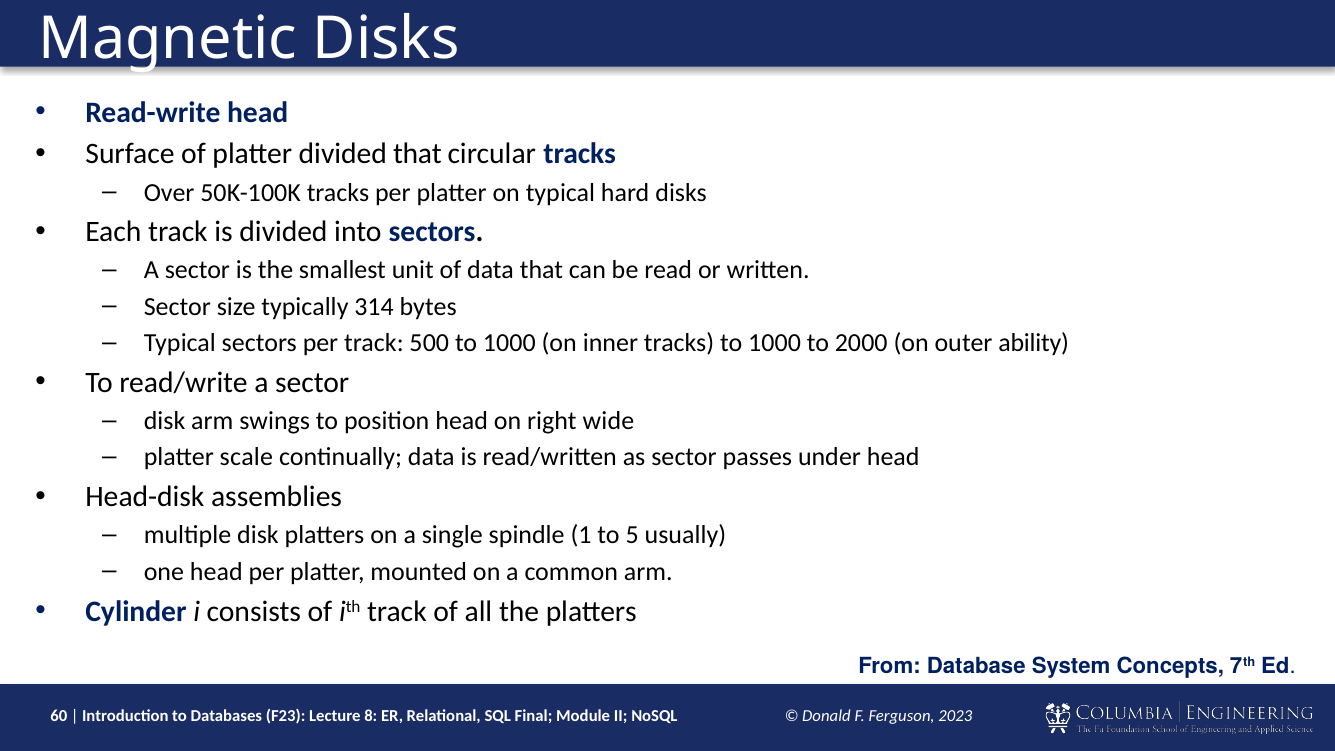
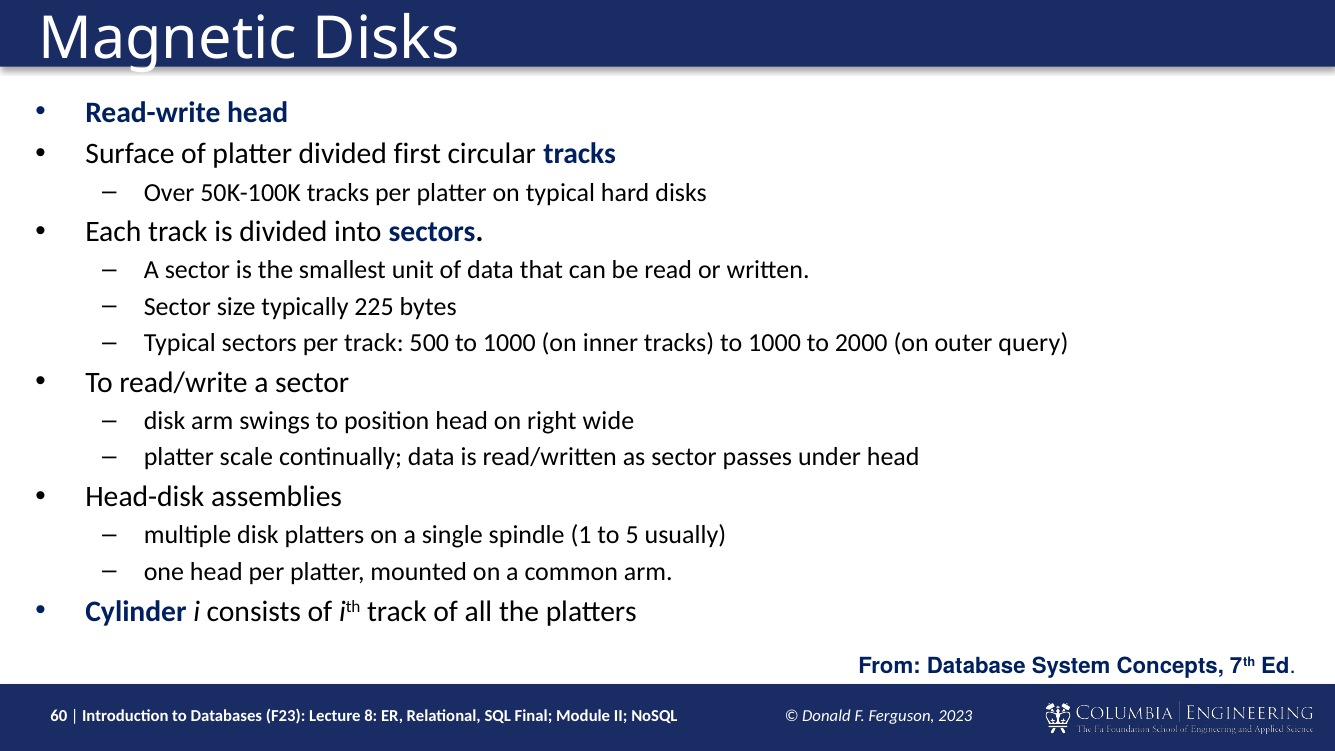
divided that: that -> first (417, 154)
314: 314 -> 225 (374, 307)
ability: ability -> query (1033, 343)
